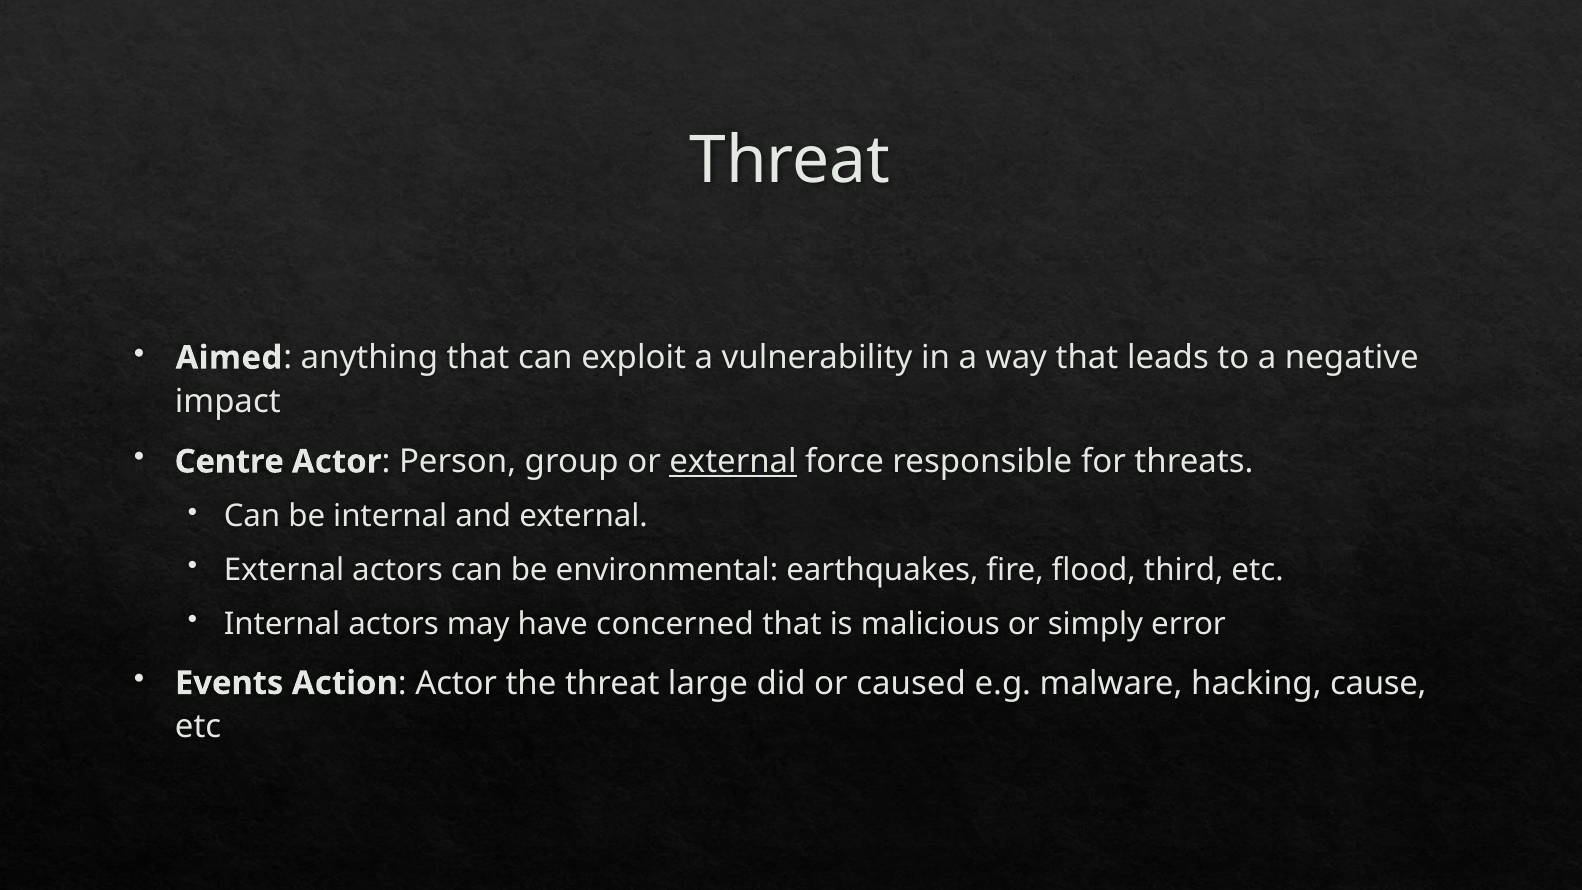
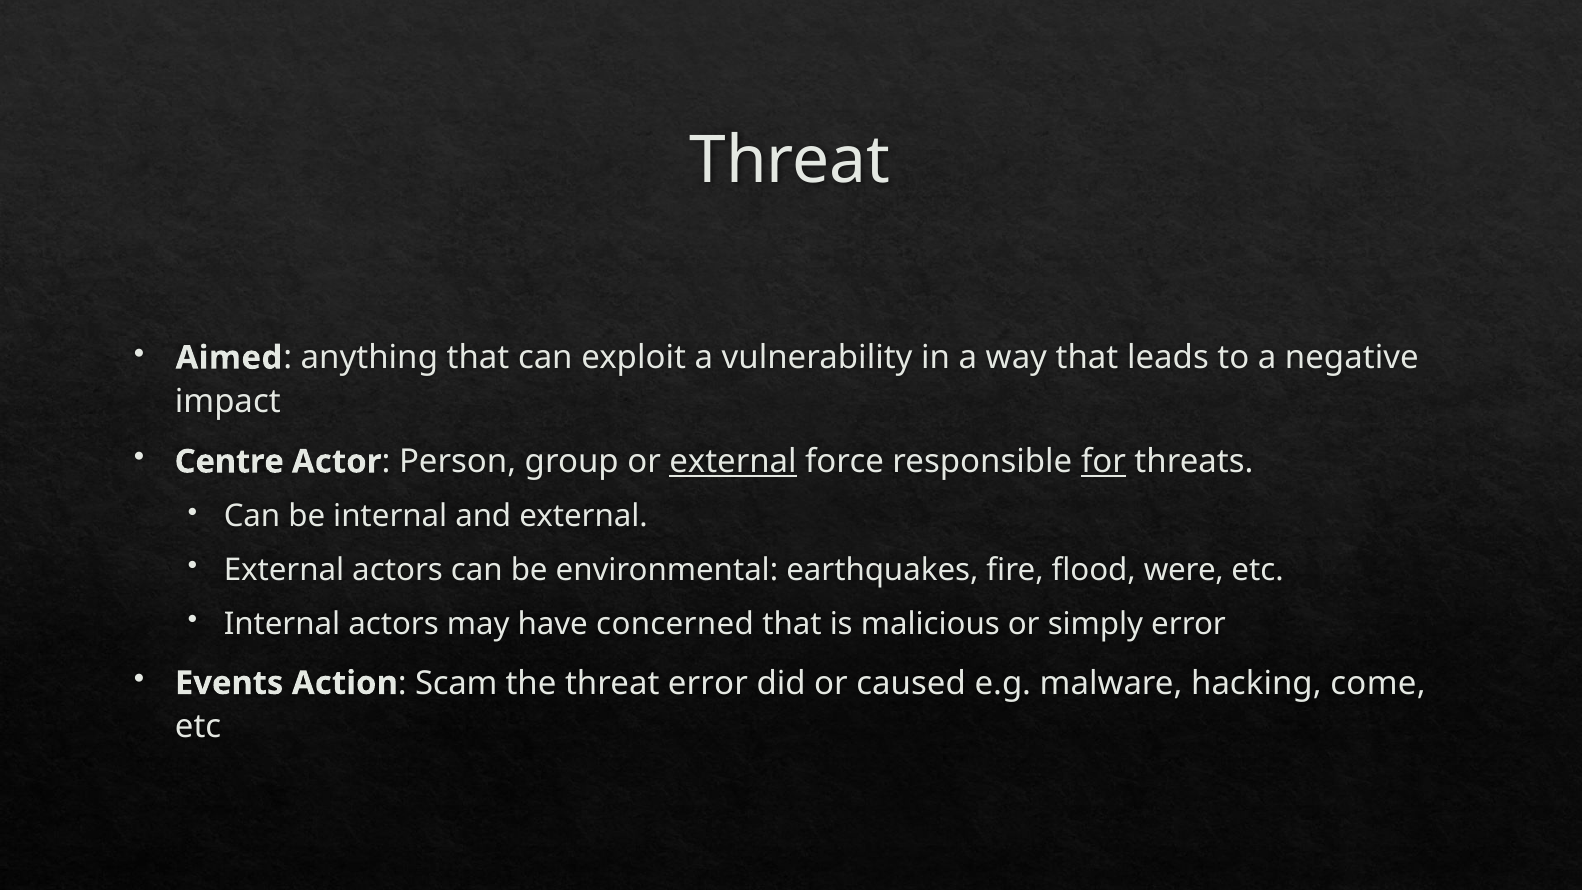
for underline: none -> present (1103, 462)
third: third -> were (1184, 570)
Actor: Actor -> Scam (456, 683)
threat large: large -> error (708, 683)
cause: cause -> come (1378, 683)
